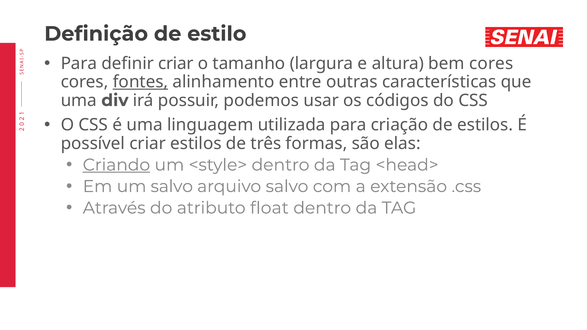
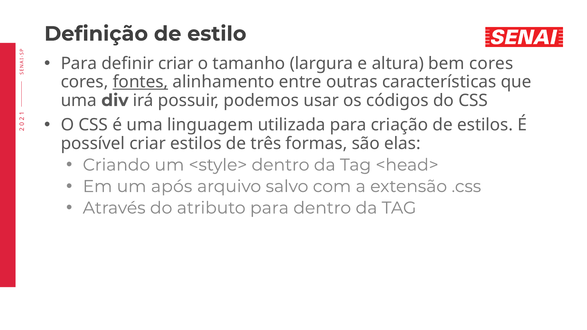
Criando underline: present -> none (116, 165)
um salvo: salvo -> após (172, 187)
atributo float: float -> para (269, 208)
